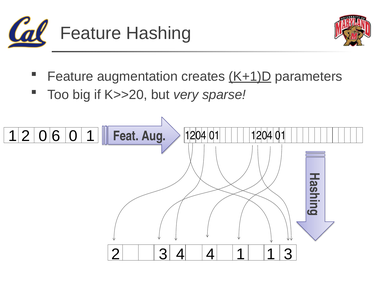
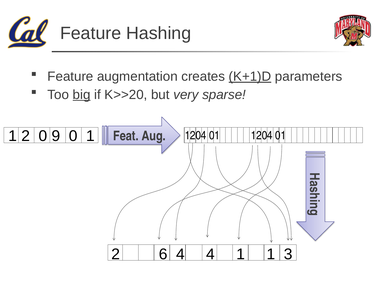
big underline: none -> present (82, 95)
6: 6 -> 9 (56, 136)
2 3: 3 -> 6 (163, 255)
